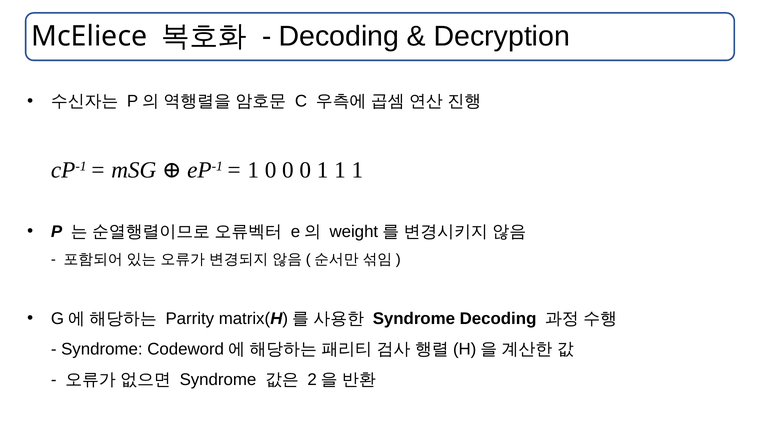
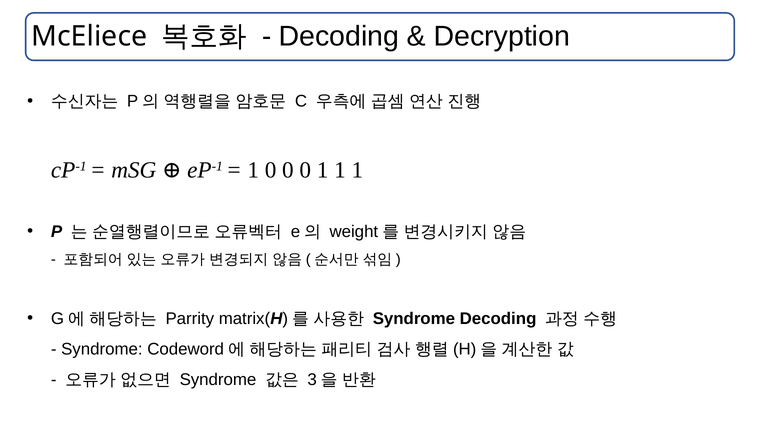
2: 2 -> 3 (312, 380)
